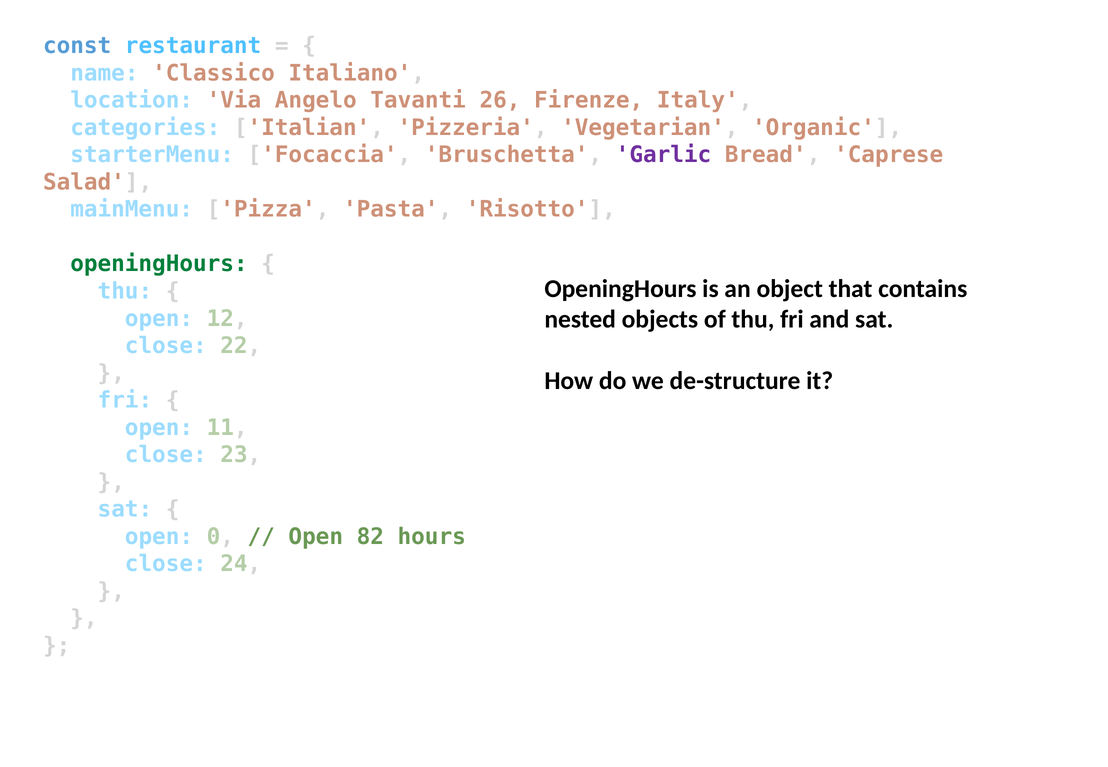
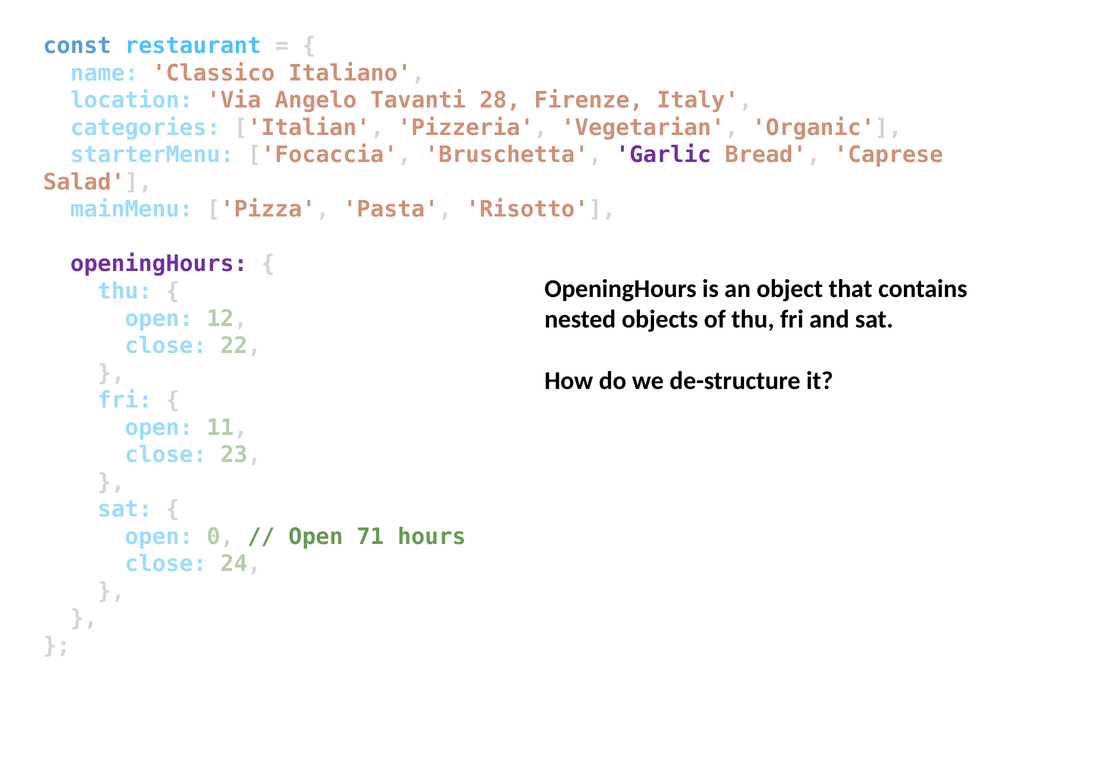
26: 26 -> 28 (500, 100)
openingHours colour: green -> purple (159, 264)
82: 82 -> 71 (370, 537)
